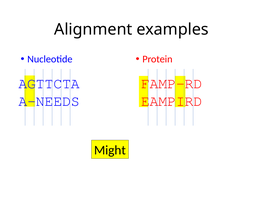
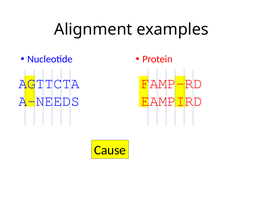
Might: Might -> Cause (110, 150)
